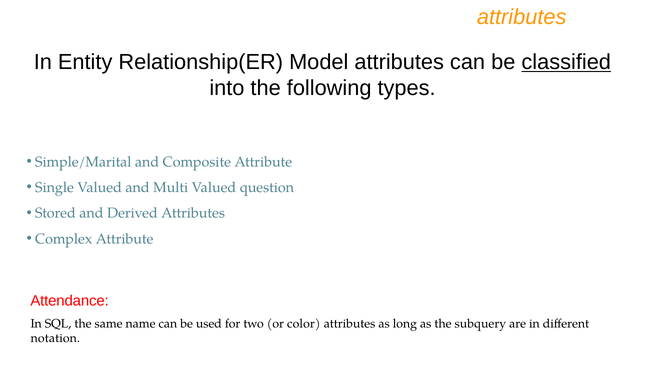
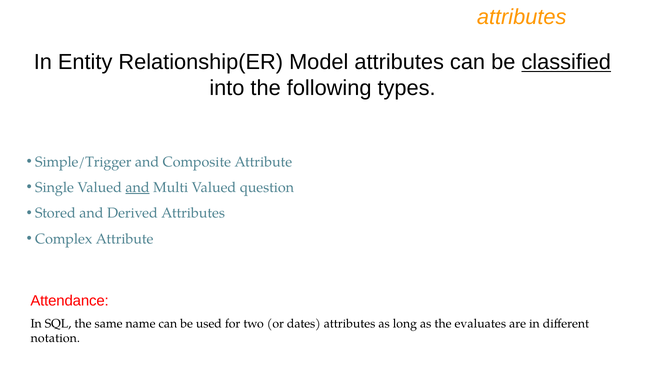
Simple/Marital: Simple/Marital -> Simple/Trigger (83, 162)
and underline: none -> present (138, 188)
color: color -> dates (304, 324)
subquery: subquery -> evaluates (480, 324)
